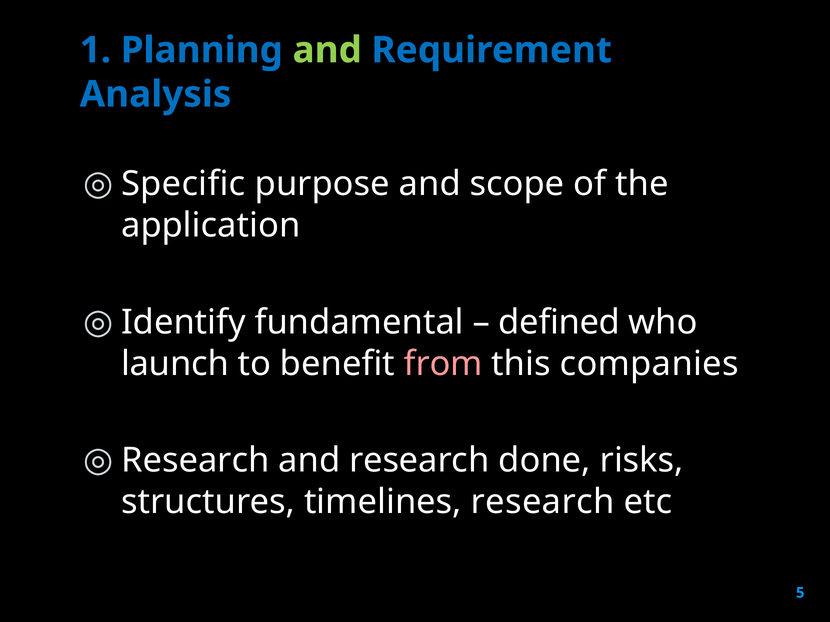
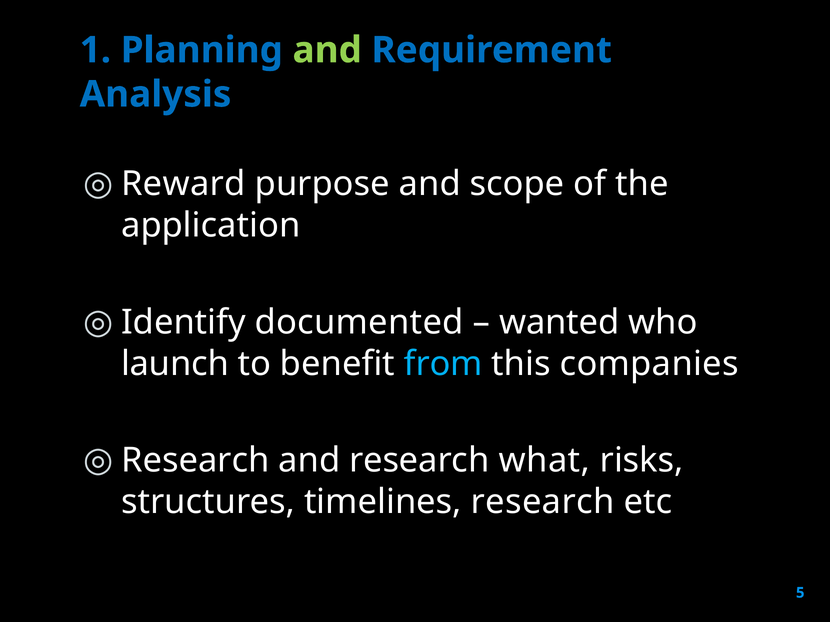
Specific: Specific -> Reward (183, 184)
fundamental: fundamental -> documented (359, 323)
defined: defined -> wanted (559, 323)
from colour: pink -> light blue (443, 364)
done: done -> what (544, 461)
